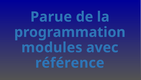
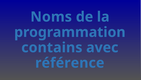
Parue: Parue -> Noms (51, 17)
modules: modules -> contains (52, 47)
